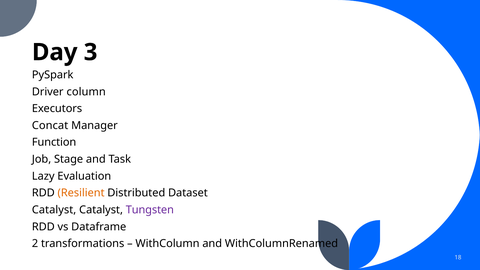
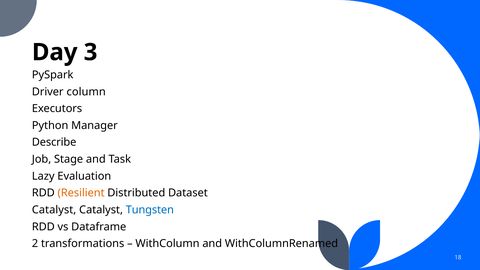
Concat: Concat -> Python (50, 125)
Function: Function -> Describe (54, 142)
Tungsten colour: purple -> blue (150, 210)
